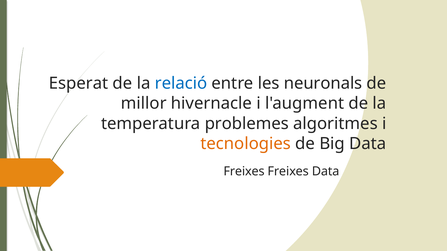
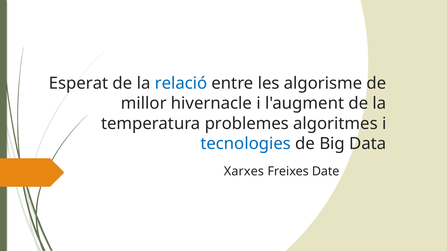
neuronals: neuronals -> algorisme (323, 83)
tecnologies colour: orange -> blue (246, 144)
Freixes: Freixes -> Xarxes (244, 172)
Freixes Data: Data -> Date (326, 172)
